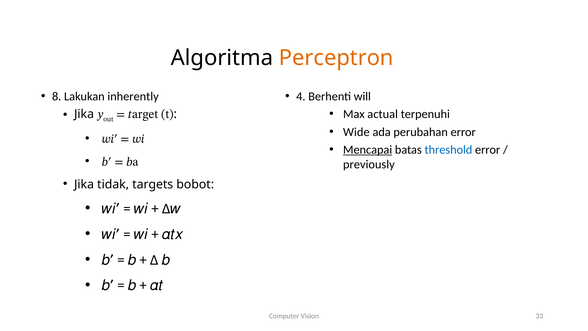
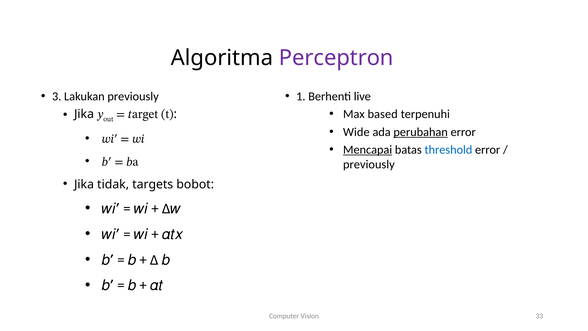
Perceptron colour: orange -> purple (336, 58)
8: 8 -> 3 (57, 96)
Lakukan inherently: inherently -> previously (133, 96)
4: 4 -> 1 (301, 96)
will: will -> live (362, 96)
actual: actual -> based (383, 114)
perubahan underline: none -> present (421, 132)
